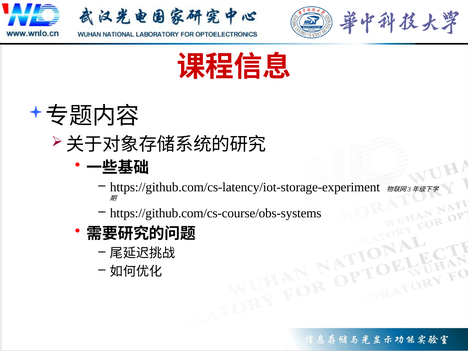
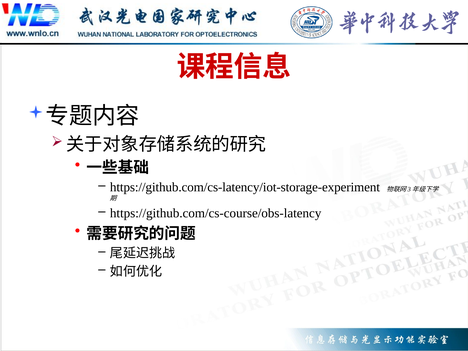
https://github.com/cs-course/obs-systems: https://github.com/cs-course/obs-systems -> https://github.com/cs-course/obs-latency (216, 213)
